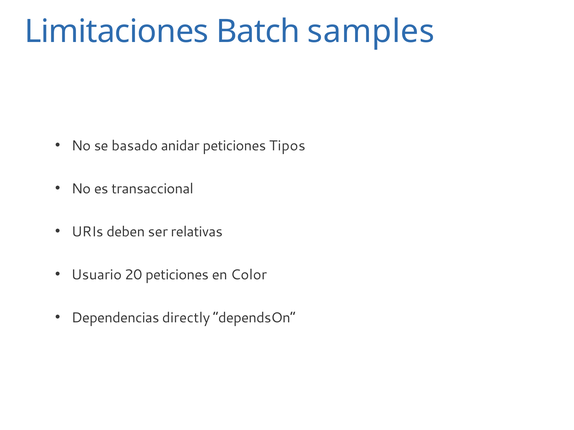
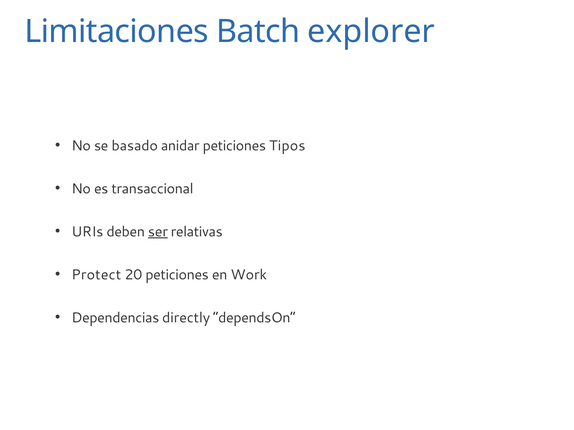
samples: samples -> explorer (371, 32)
ser underline: none -> present (158, 232)
Usuario: Usuario -> Protect (96, 275)
Color: Color -> Work (249, 275)
